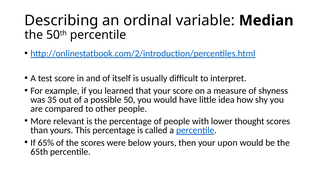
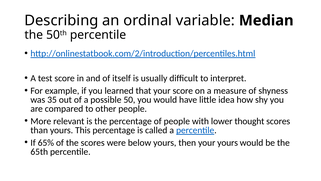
your upon: upon -> yours (228, 142)
